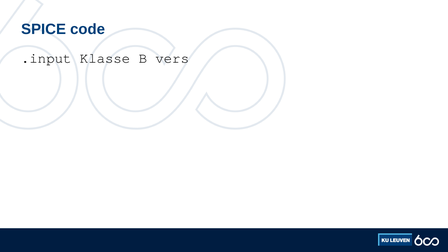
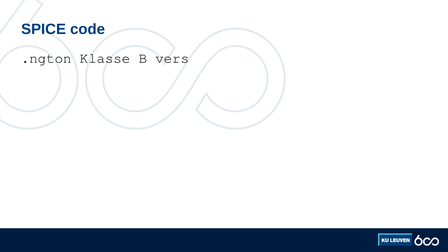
.input: .input -> .ngton (46, 58)
